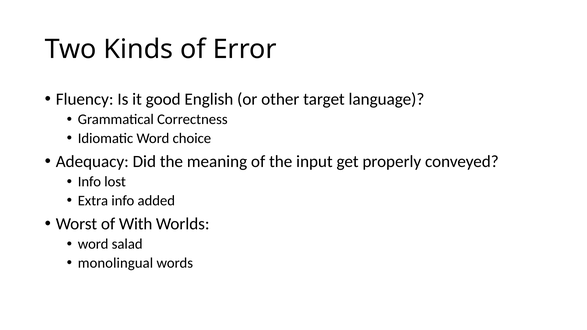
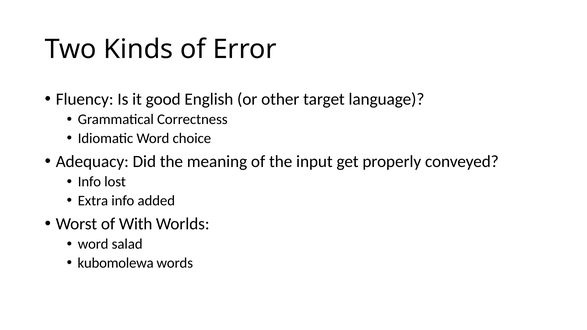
monolingual: monolingual -> kubomolewa (116, 263)
